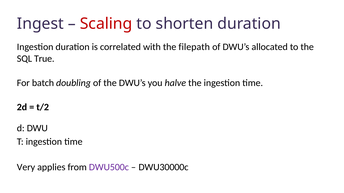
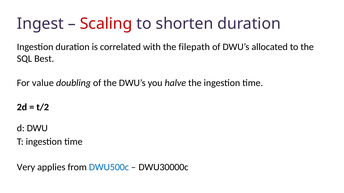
True: True -> Best (44, 59)
batch: batch -> value (43, 83)
DWU500c colour: purple -> blue (109, 168)
